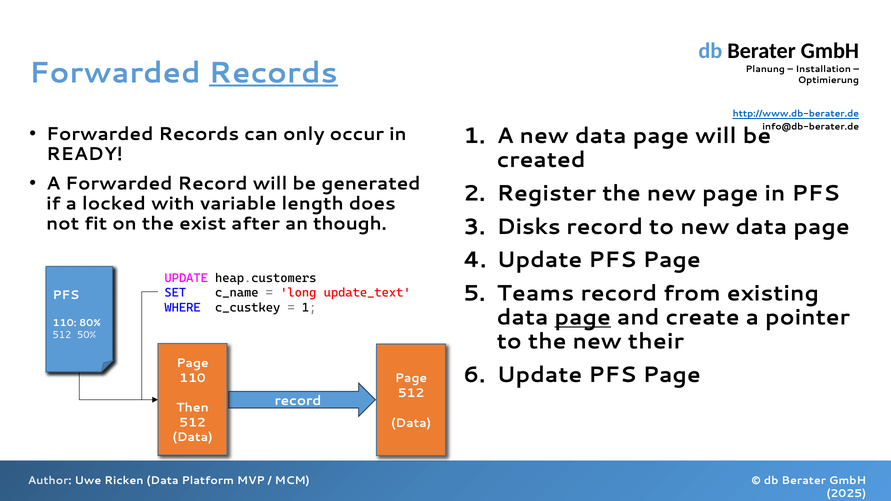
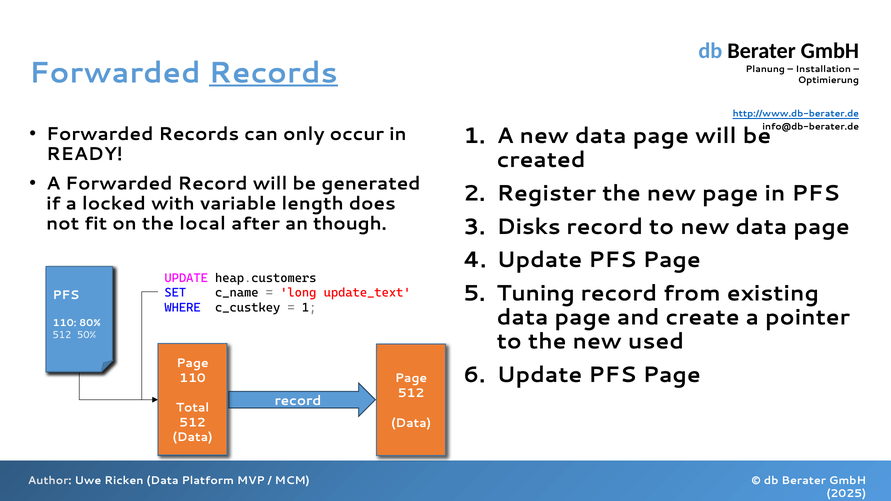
exist: exist -> local (203, 224)
Teams: Teams -> Tuning (536, 293)
page underline: present -> none (583, 318)
their: their -> used (656, 342)
Then: Then -> Total (193, 408)
